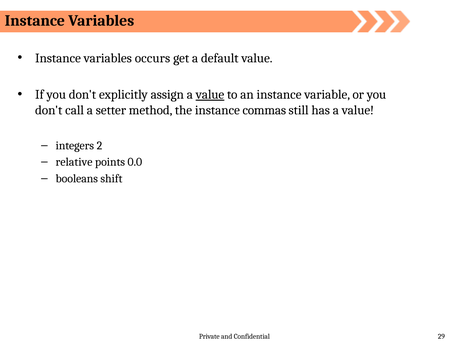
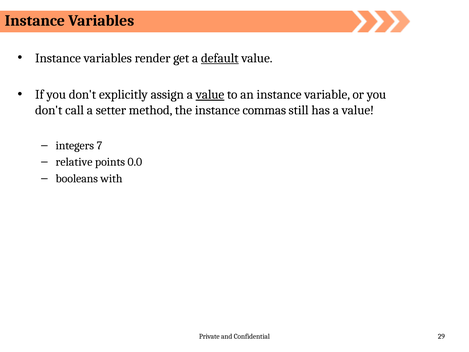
occurs: occurs -> render (153, 58)
default underline: none -> present (220, 58)
2: 2 -> 7 (99, 146)
shift: shift -> with (111, 178)
